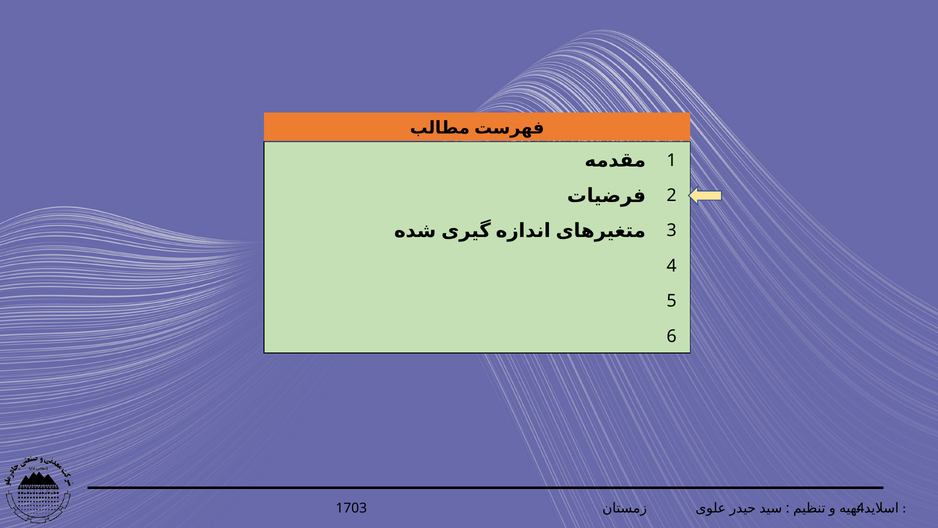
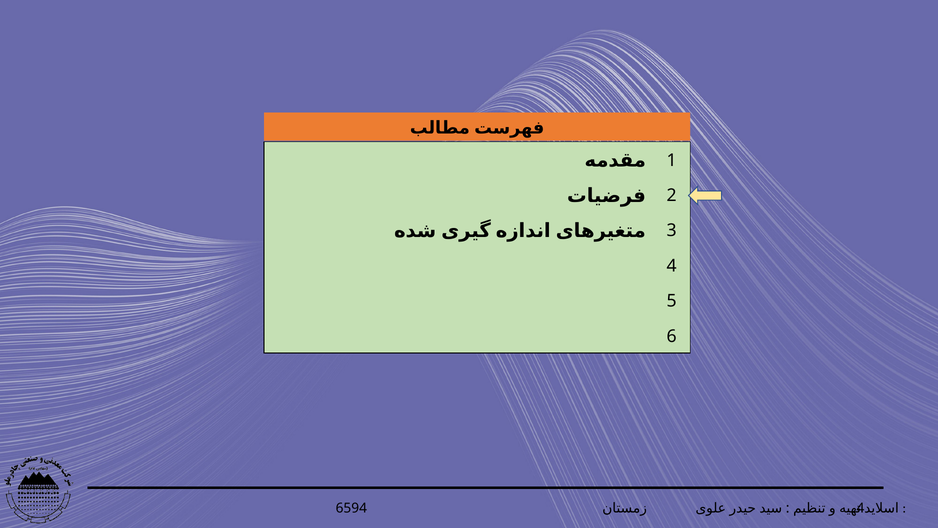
1703: 1703 -> 6594 (351, 508)
